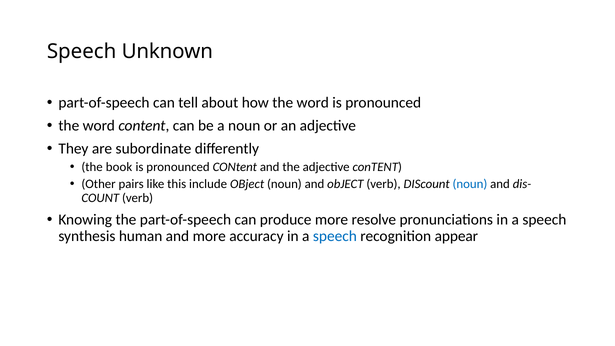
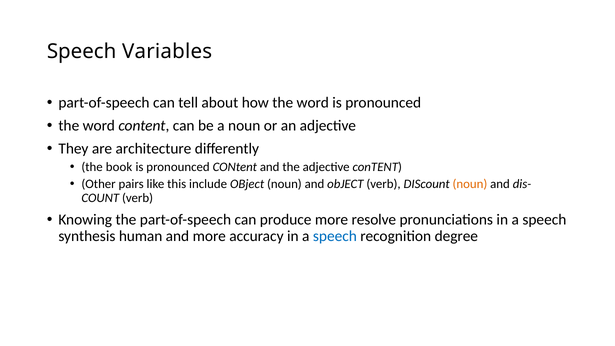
Unknown: Unknown -> Variables (167, 52)
subordinate: subordinate -> architecture (153, 149)
noun colour: blue -> orange (470, 184)
appear: appear -> degree (456, 236)
